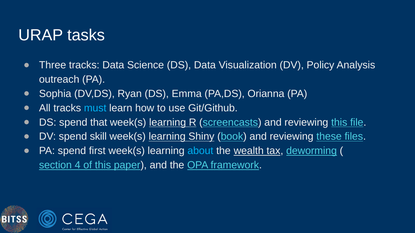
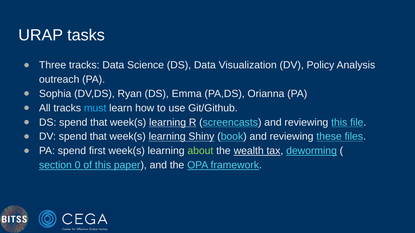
DV spend skill: skill -> that (98, 137)
about colour: light blue -> light green (200, 151)
4: 4 -> 0 (78, 165)
